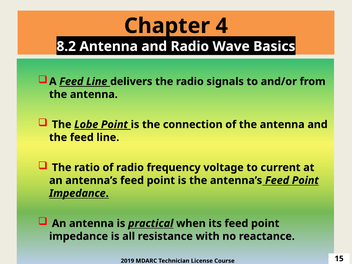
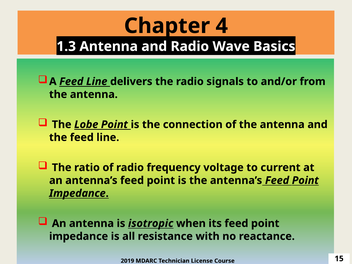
8.2: 8.2 -> 1.3 (66, 46)
practical: practical -> isotropic (151, 223)
